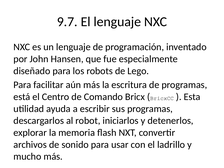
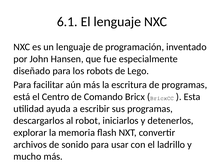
9.7: 9.7 -> 6.1 (67, 22)
